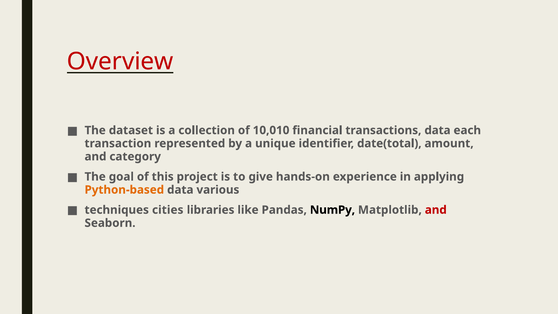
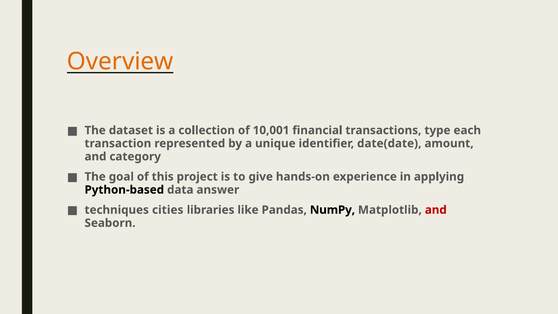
Overview colour: red -> orange (120, 62)
10,010: 10,010 -> 10,001 (271, 130)
transactions data: data -> type (437, 130)
date(total: date(total -> date(date (389, 143)
Python-based colour: orange -> black (124, 190)
various: various -> answer (218, 190)
